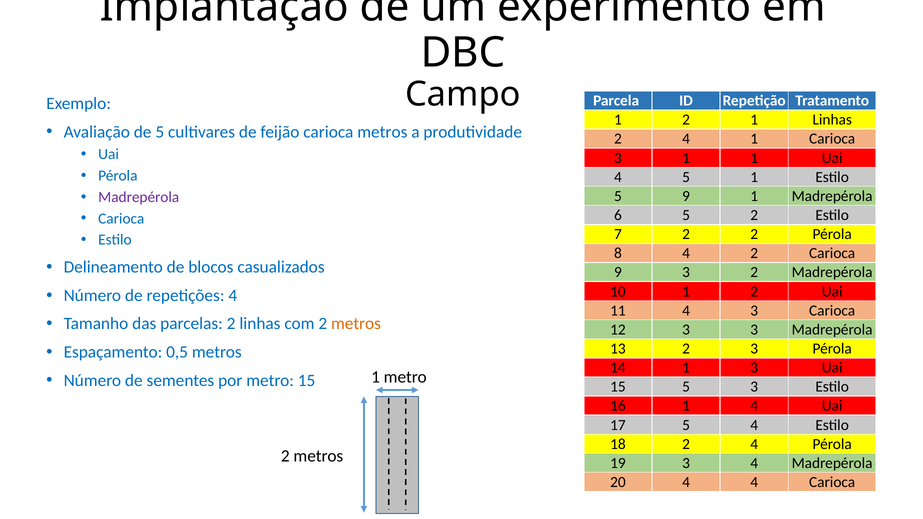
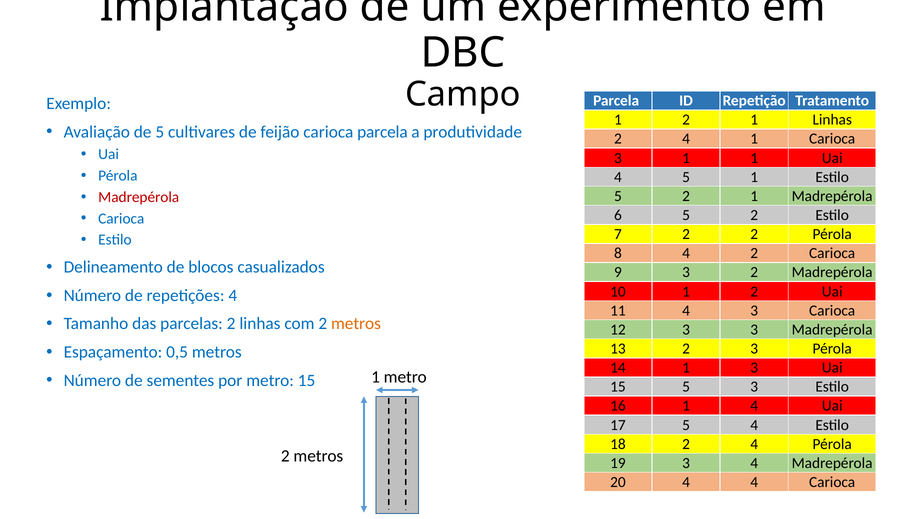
carioca metros: metros -> parcela (382, 132)
Madrepérola colour: purple -> red (139, 197)
9: 9 -> 2 (686, 196)
